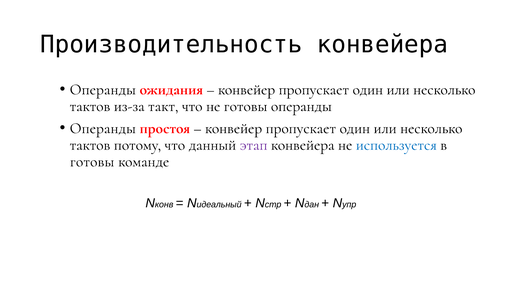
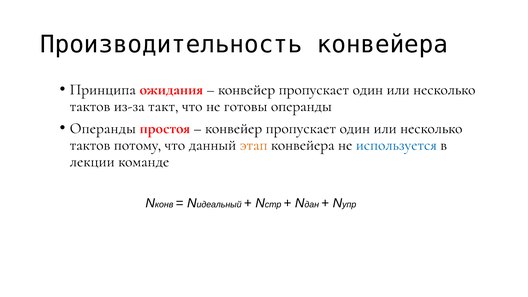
Операнды: Операнды -> Принципа (103, 89)
этап colour: purple -> orange (254, 145)
готовы: готовы -> лекции (92, 161)
